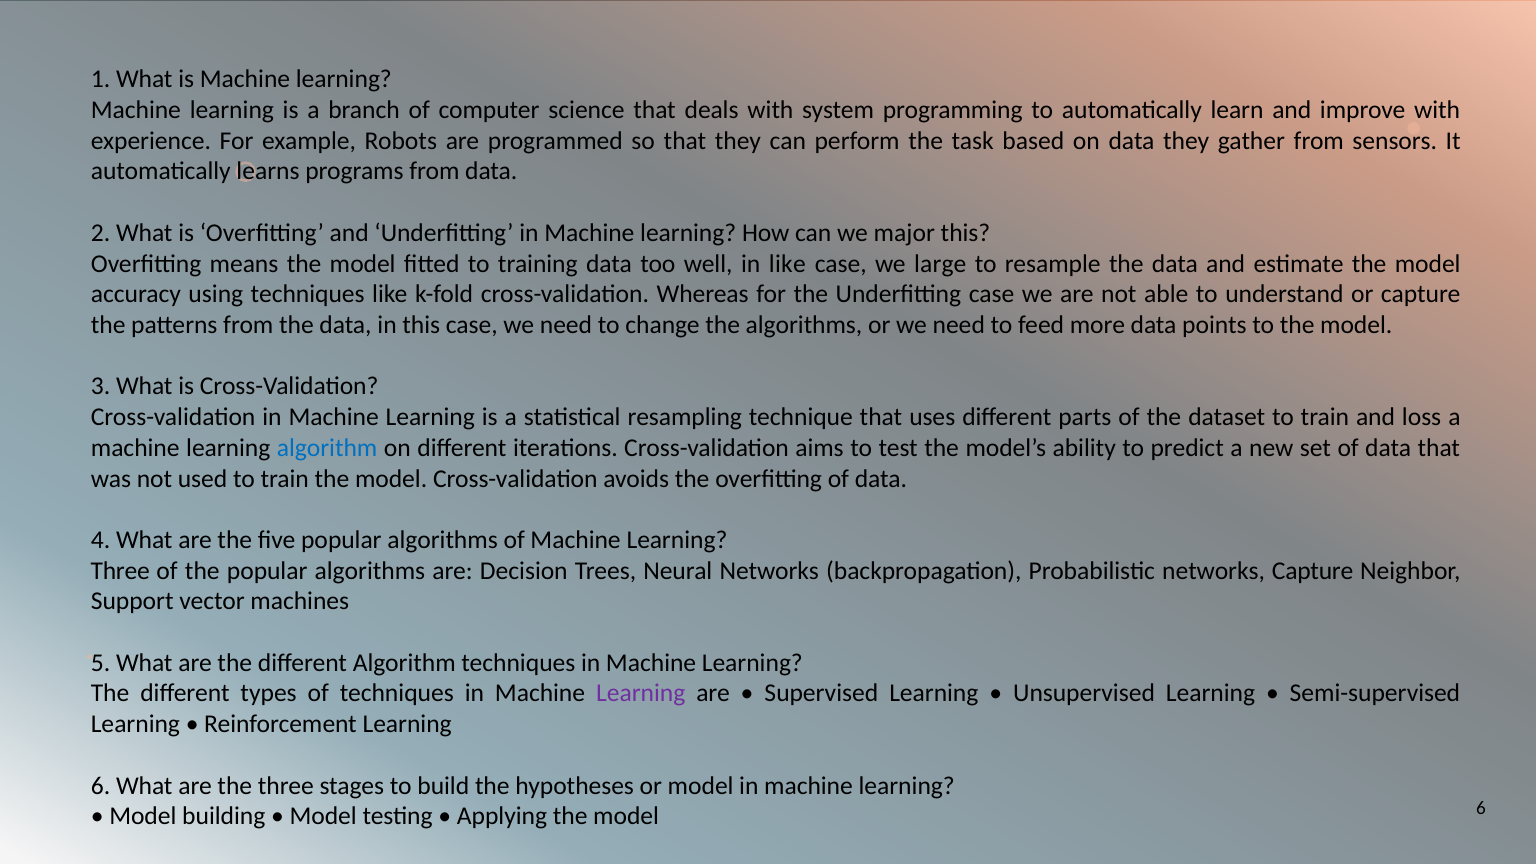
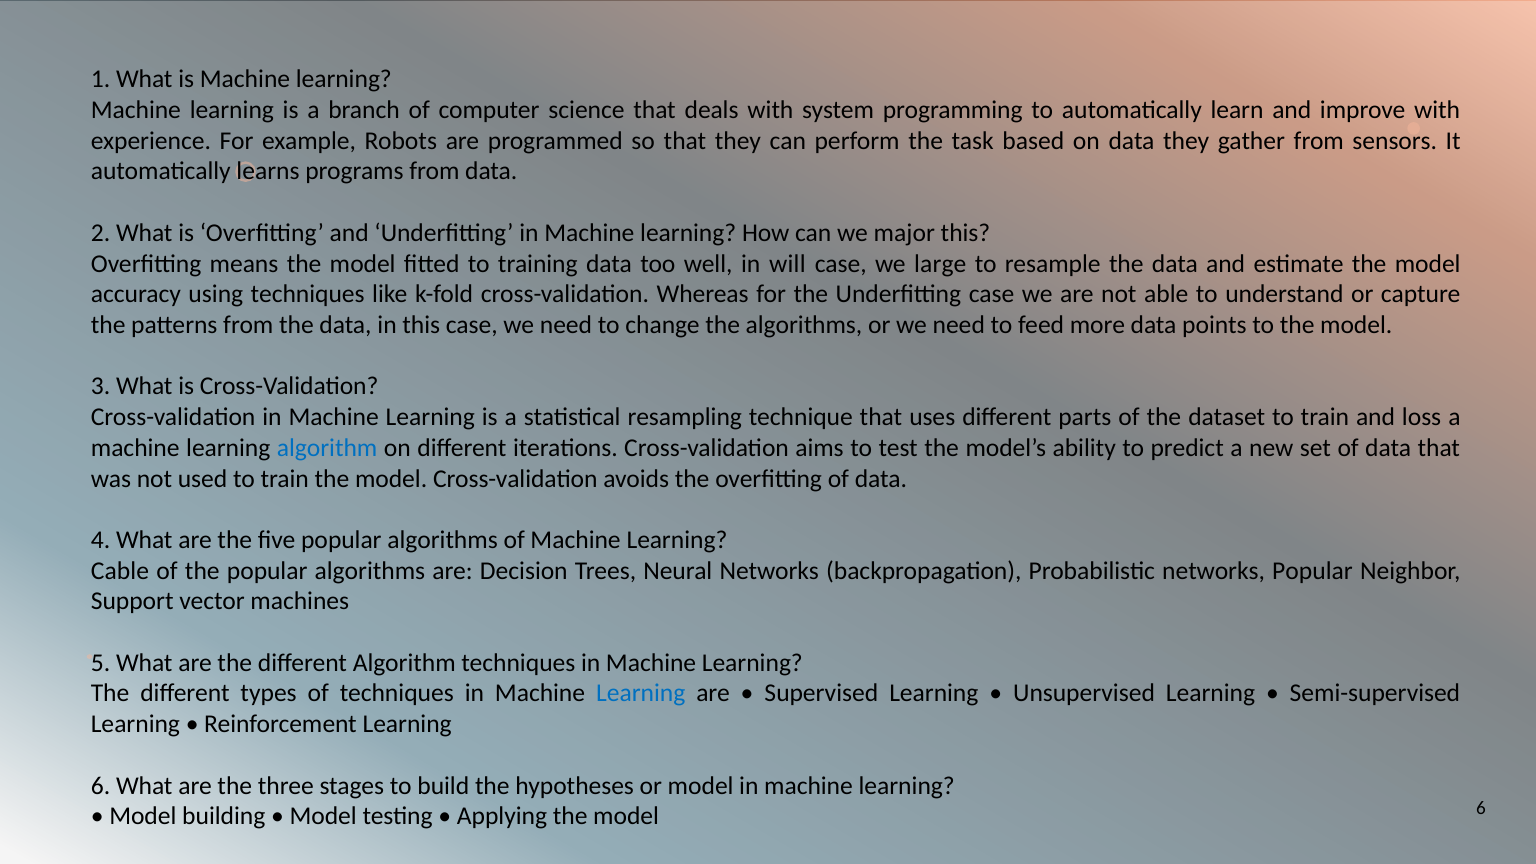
in like: like -> will (787, 264)
Three: Three -> Cable (120, 571)
networks Capture: Capture -> Popular (1312, 571)
Learning colour: purple -> blue (641, 694)
